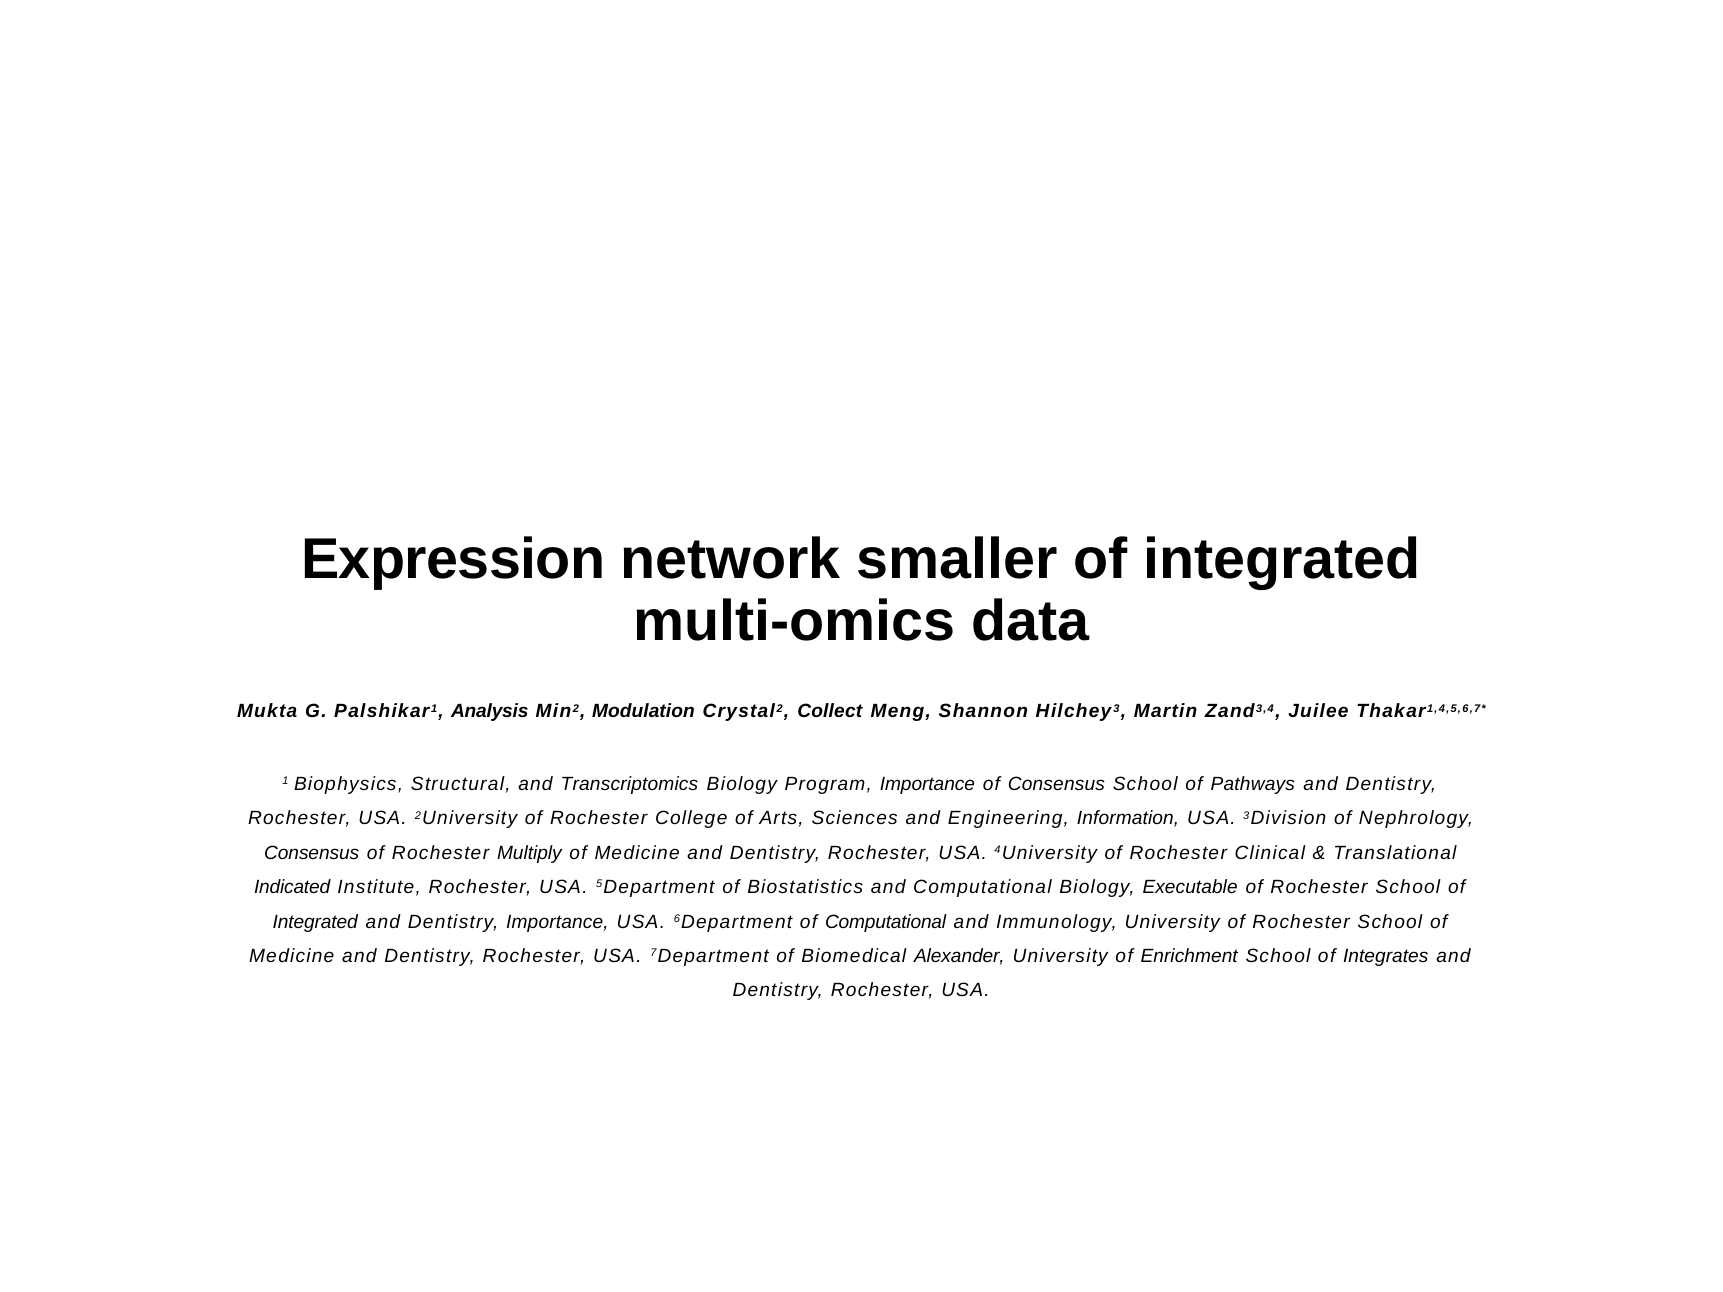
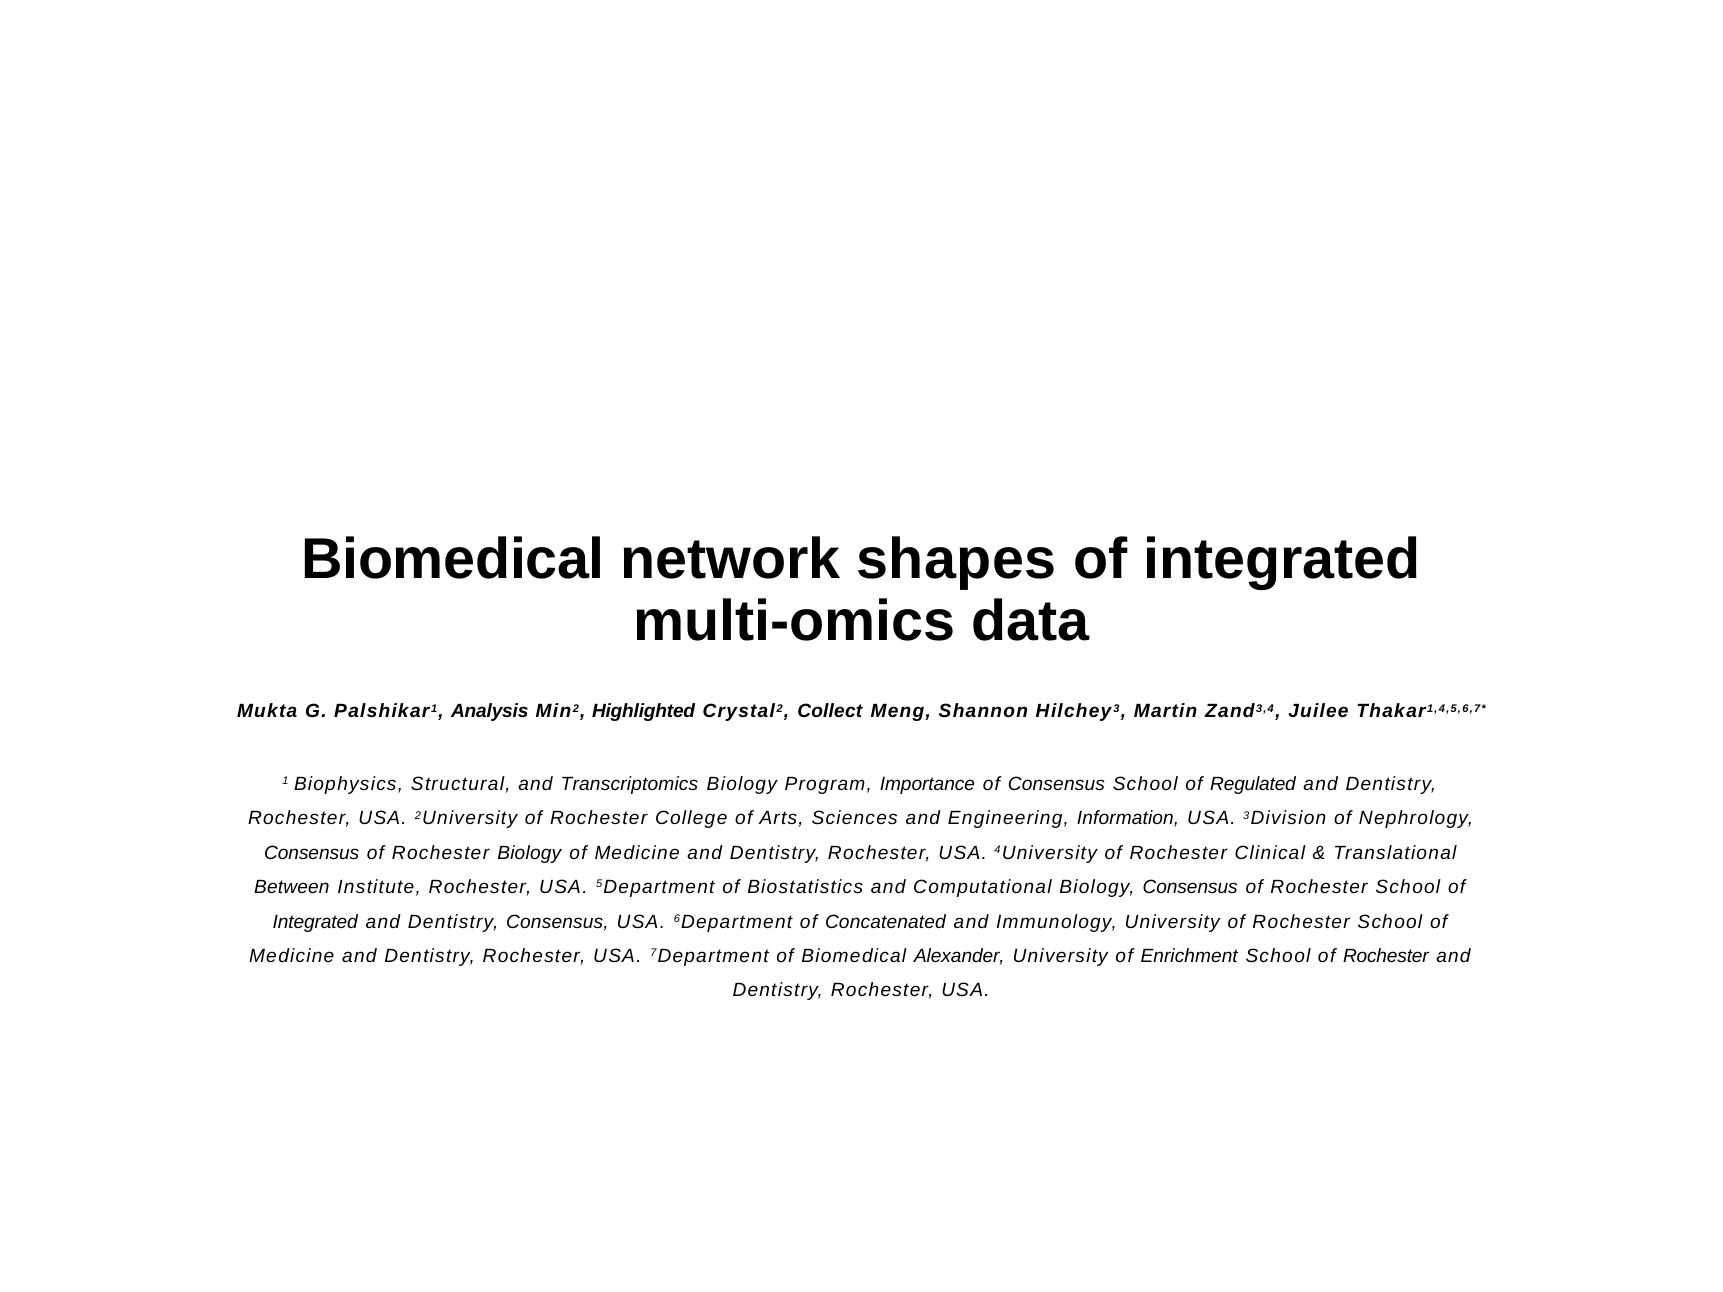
Expression: Expression -> Biomedical (453, 559)
smaller: smaller -> shapes (957, 559)
Modulation: Modulation -> Highlighted (644, 712)
Pathways: Pathways -> Regulated (1253, 784)
Rochester Multiply: Multiply -> Biology (529, 853)
Indicated: Indicated -> Between (292, 887)
Biology Executable: Executable -> Consensus (1190, 887)
Dentistry Importance: Importance -> Consensus (557, 922)
of Computational: Computational -> Concatenated (885, 922)
School of Integrates: Integrates -> Rochester (1386, 956)
